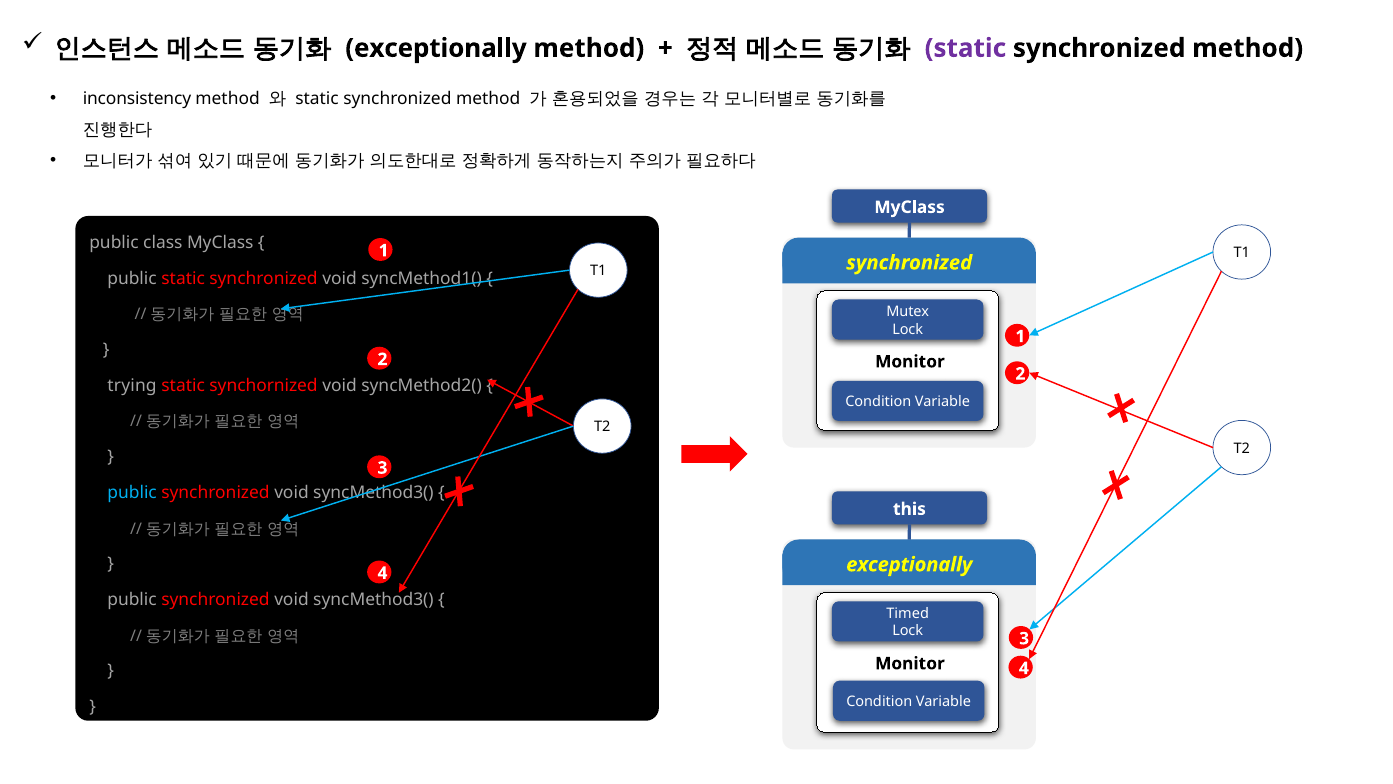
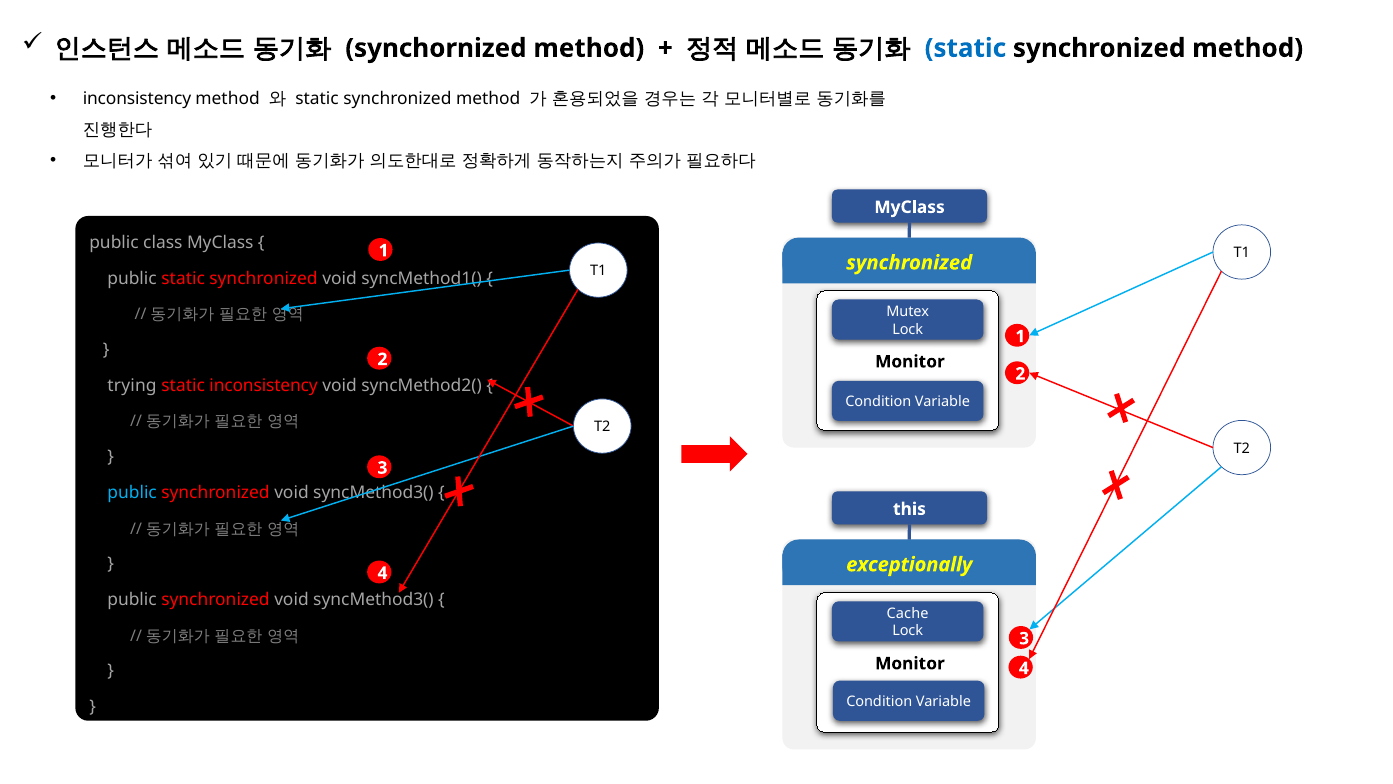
exceptionally: exceptionally -> synchornized (436, 48)
static colour: purple -> blue (965, 48)
static synchornized: synchornized -> inconsistency (264, 385)
Timed: Timed -> Cache (908, 613)
